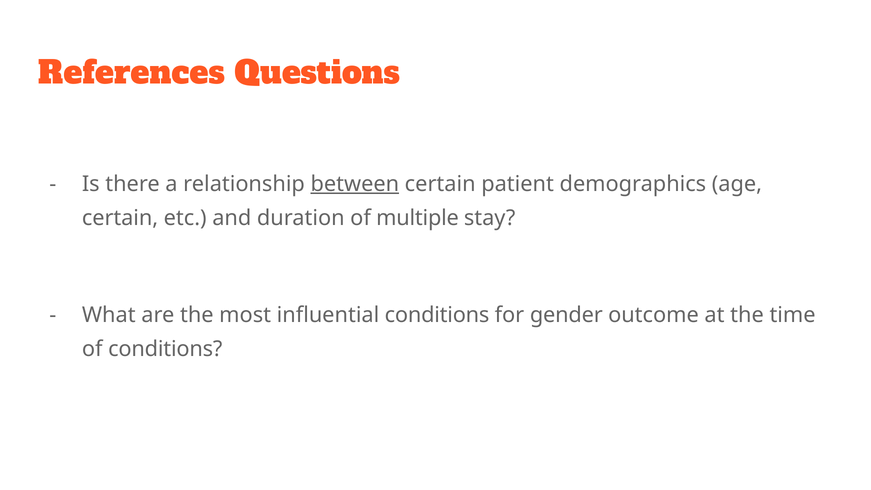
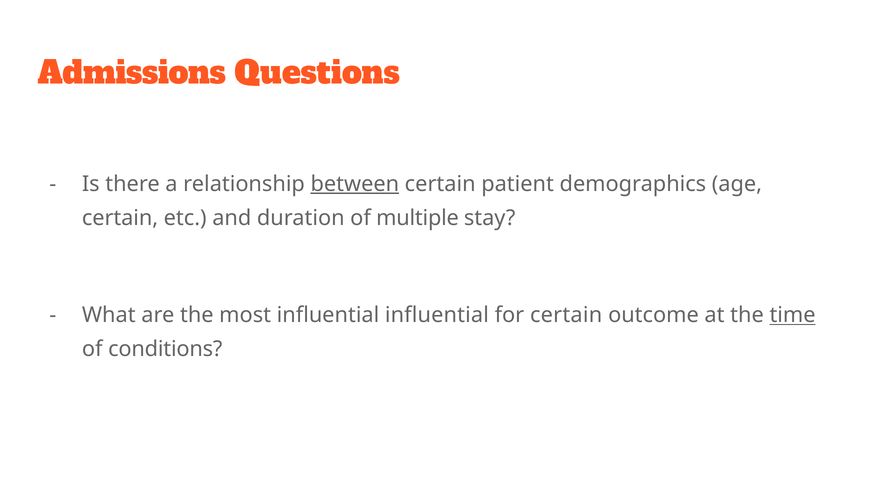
References: References -> Admissions (132, 73)
influential conditions: conditions -> influential (437, 315)
for gender: gender -> certain (566, 315)
time underline: none -> present (793, 315)
